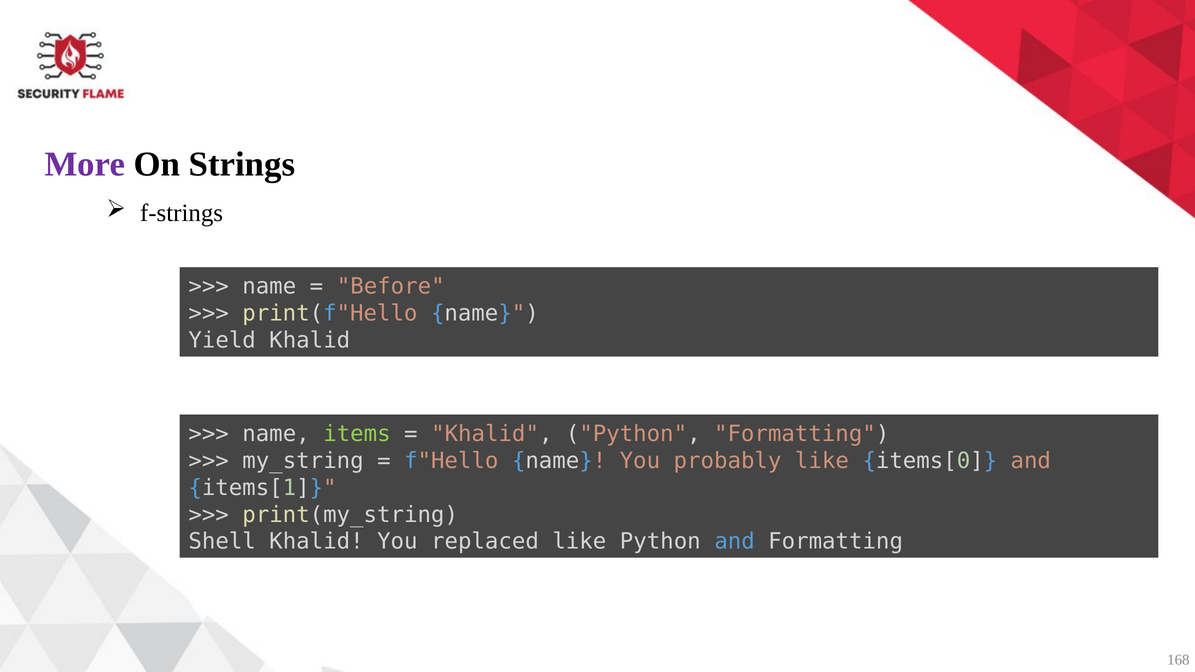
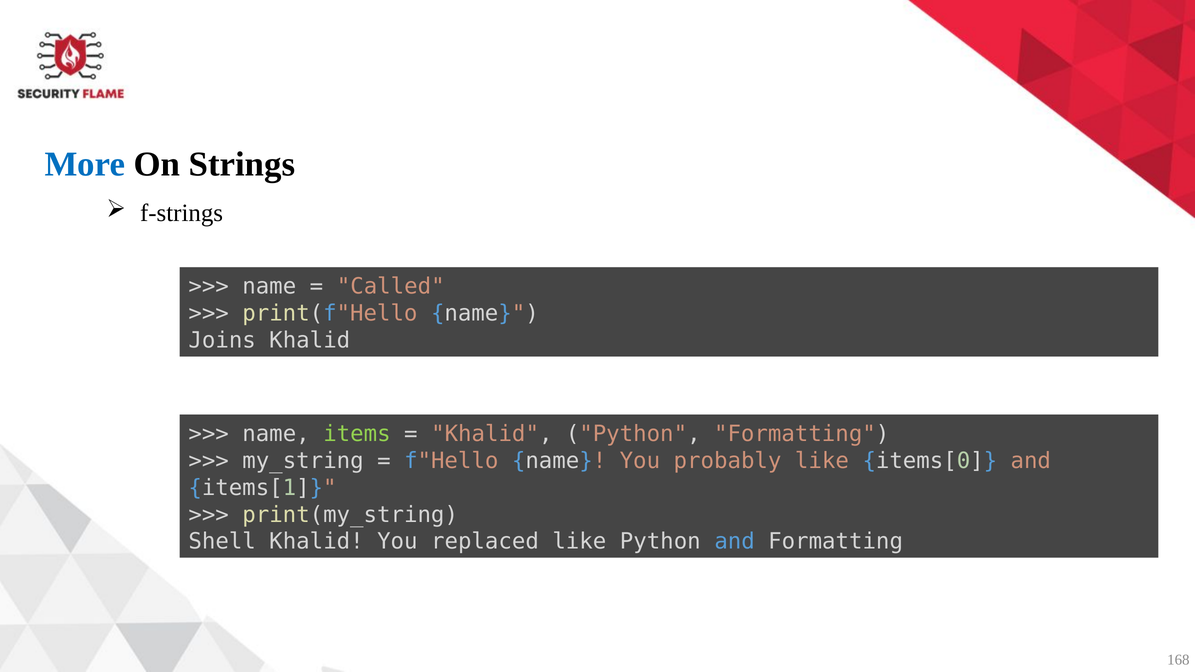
More colour: purple -> blue (85, 165)
Before: Before -> Called (391, 287)
Yield: Yield -> Joins (222, 340)
